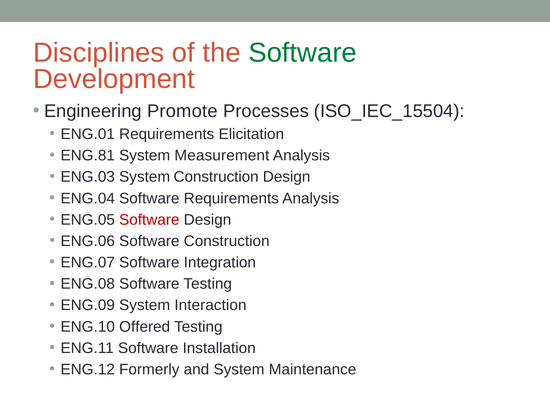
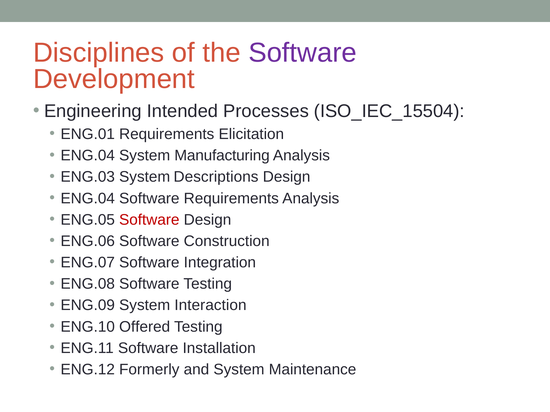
Software colour: green -> purple (303, 53)
Promote: Promote -> Intended (183, 111)
ENG.81: ENG.81 -> ENG.04 (88, 156)
Measurement: Measurement -> Manufacturing (222, 156)
System Construction: Construction -> Descriptions (216, 177)
